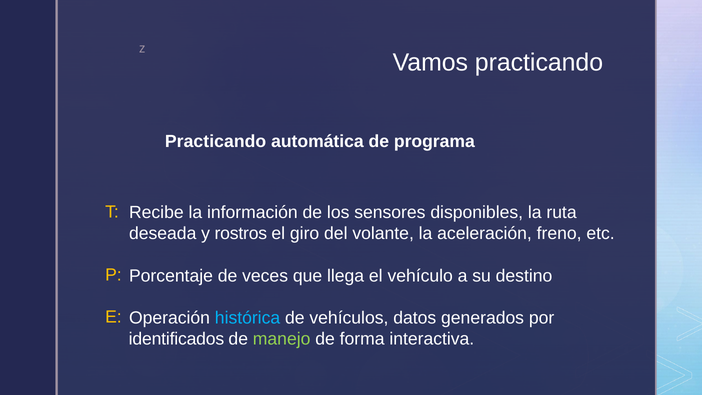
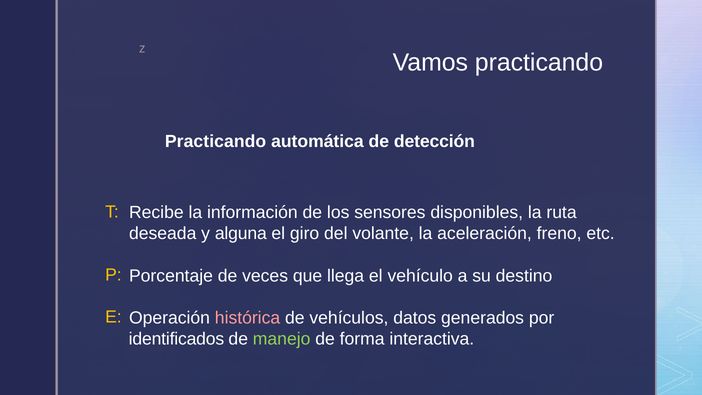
programa: programa -> detección (434, 141)
rostros: rostros -> alguna (241, 234)
histórica colour: light blue -> pink (248, 318)
